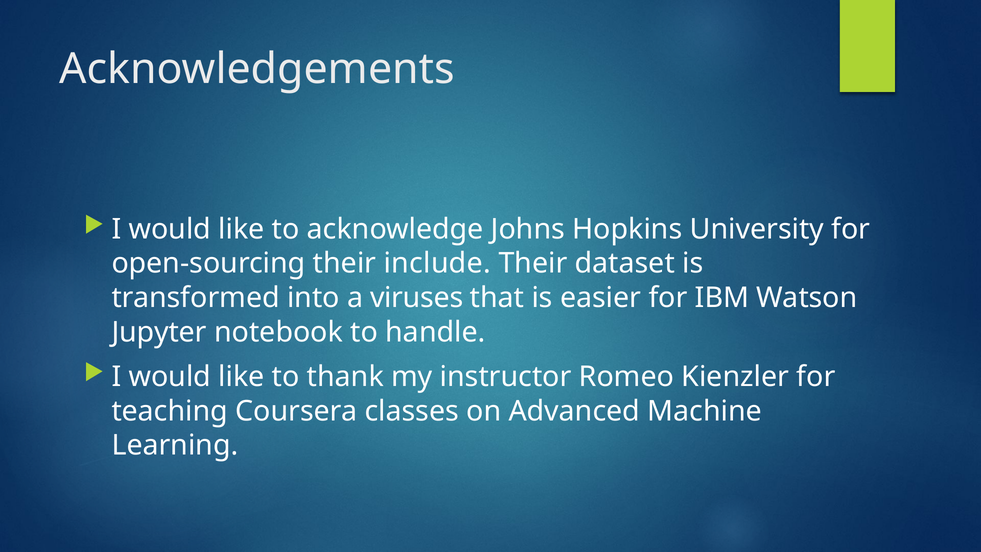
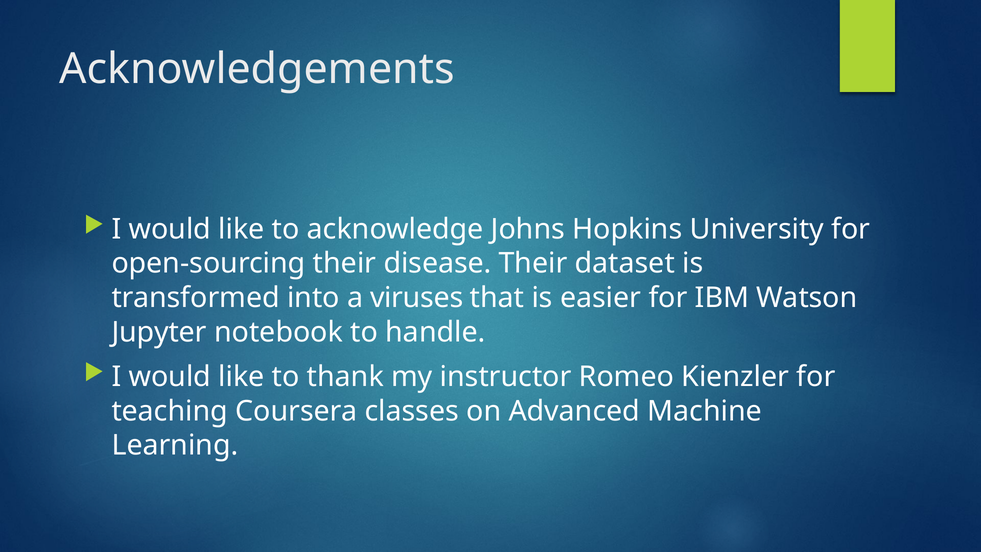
include: include -> disease (438, 263)
